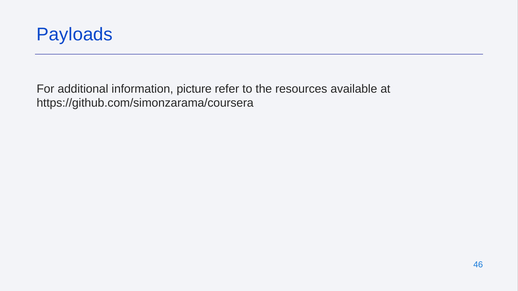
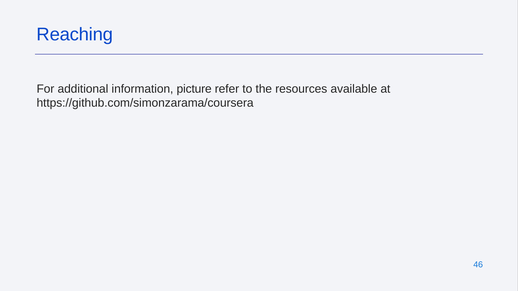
Payloads: Payloads -> Reaching (75, 35)
